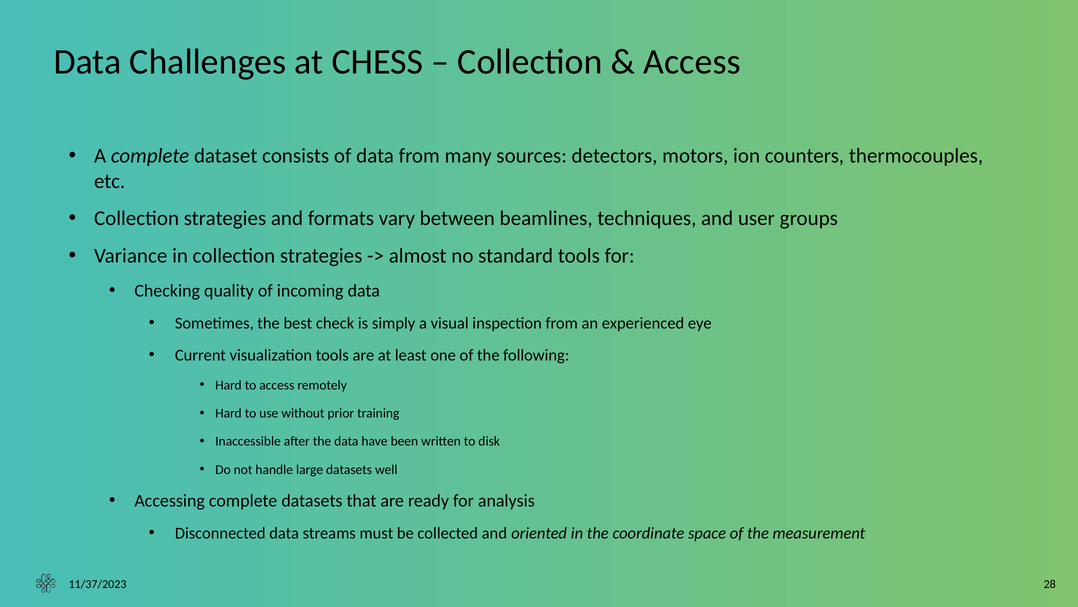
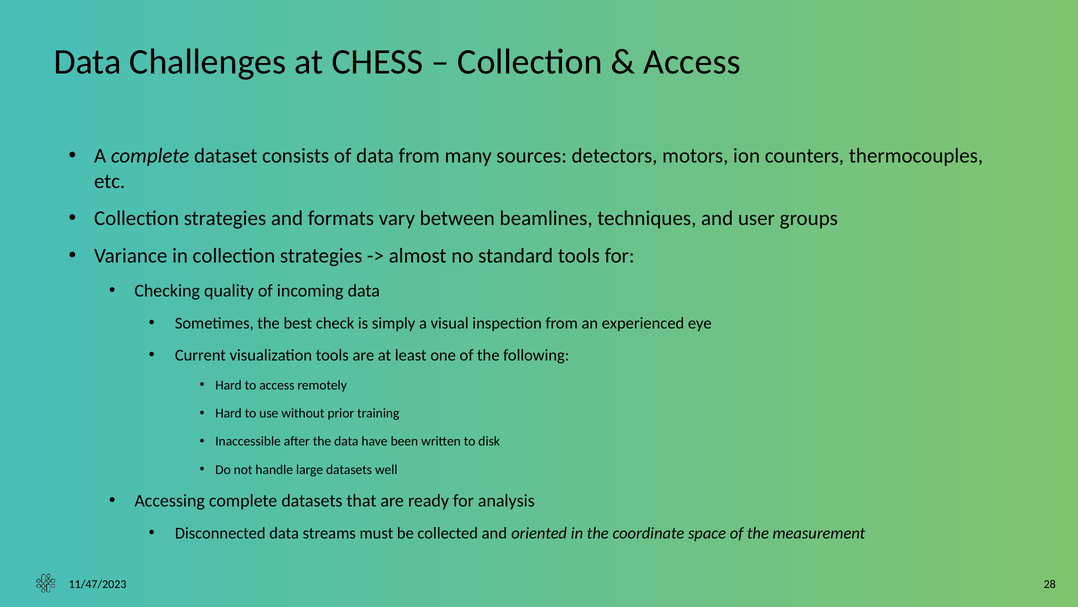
11/37/2023: 11/37/2023 -> 11/47/2023 (98, 584)
